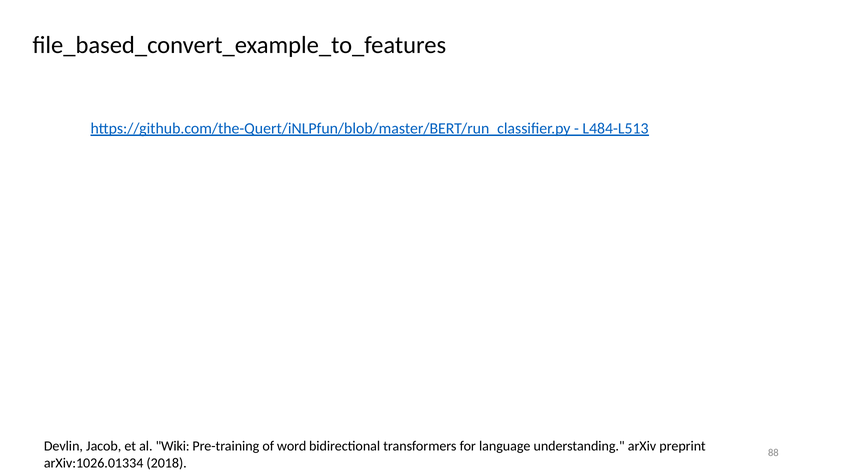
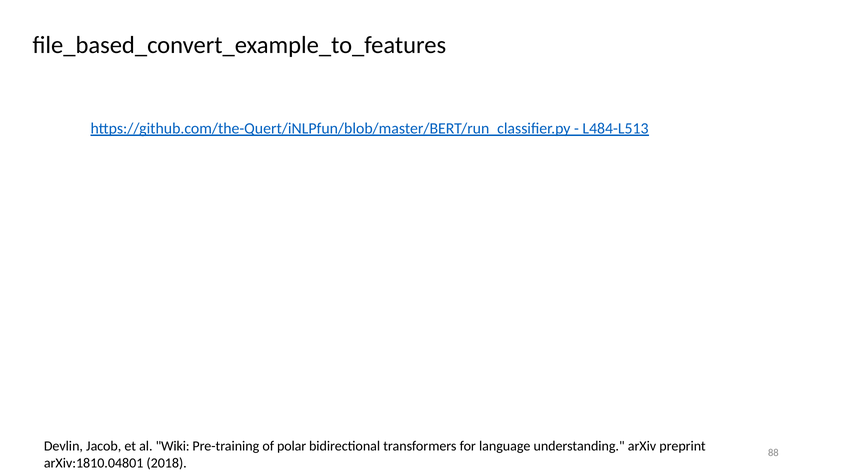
word: word -> polar (292, 446)
arXiv:1026.01334: arXiv:1026.01334 -> arXiv:1810.04801 (94, 463)
